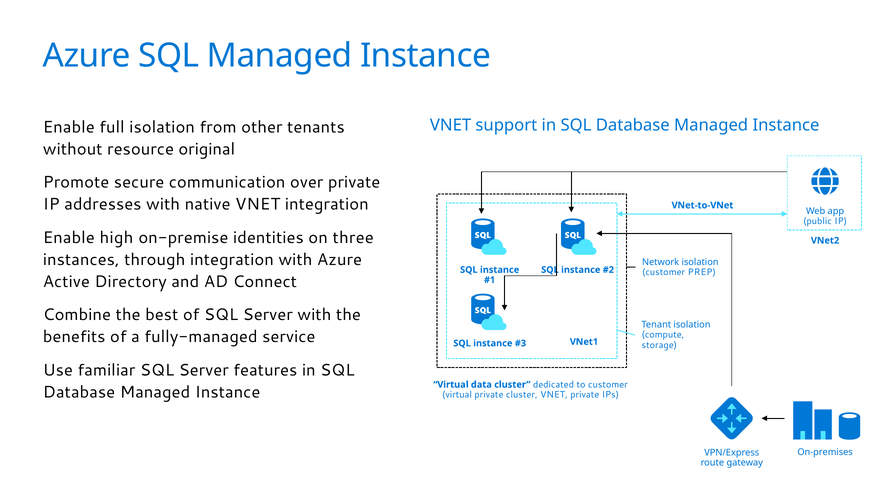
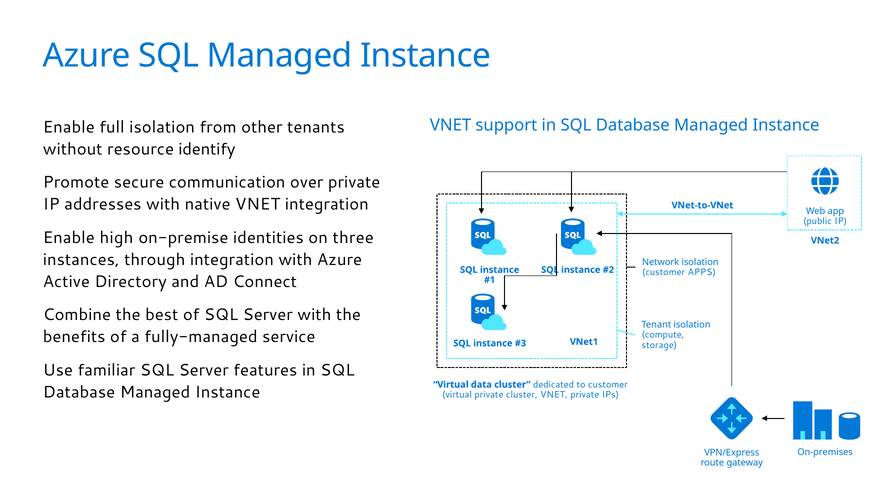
original: original -> identify (207, 149)
PREP: PREP -> APPS (702, 272)
